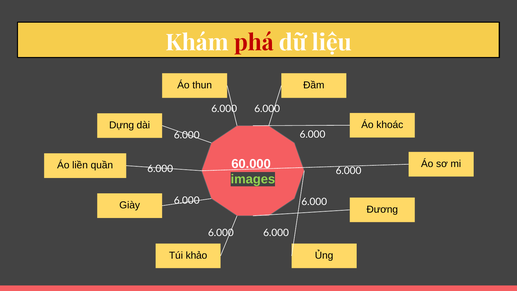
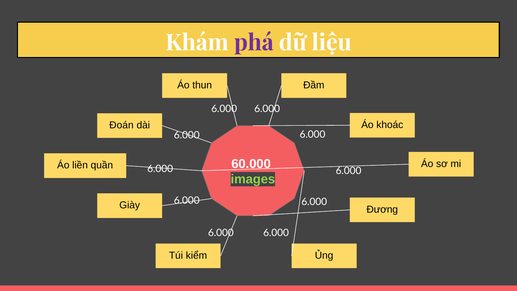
phá colour: red -> purple (254, 43)
Dựng: Dựng -> Đoán (121, 125)
khảo: khảo -> kiểm (196, 255)
